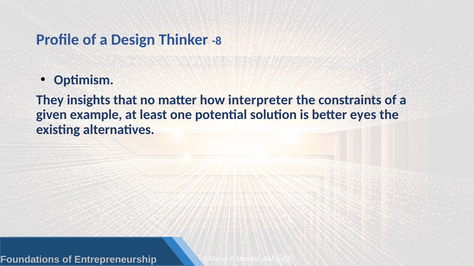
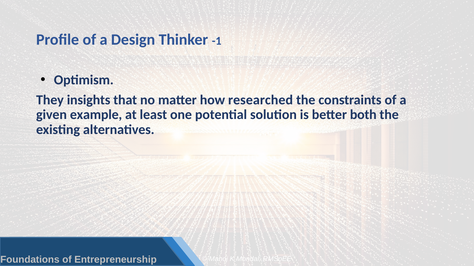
-8: -8 -> -1 (217, 41)
interpreter: interpreter -> researched (261, 100)
eyes: eyes -> both (363, 115)
